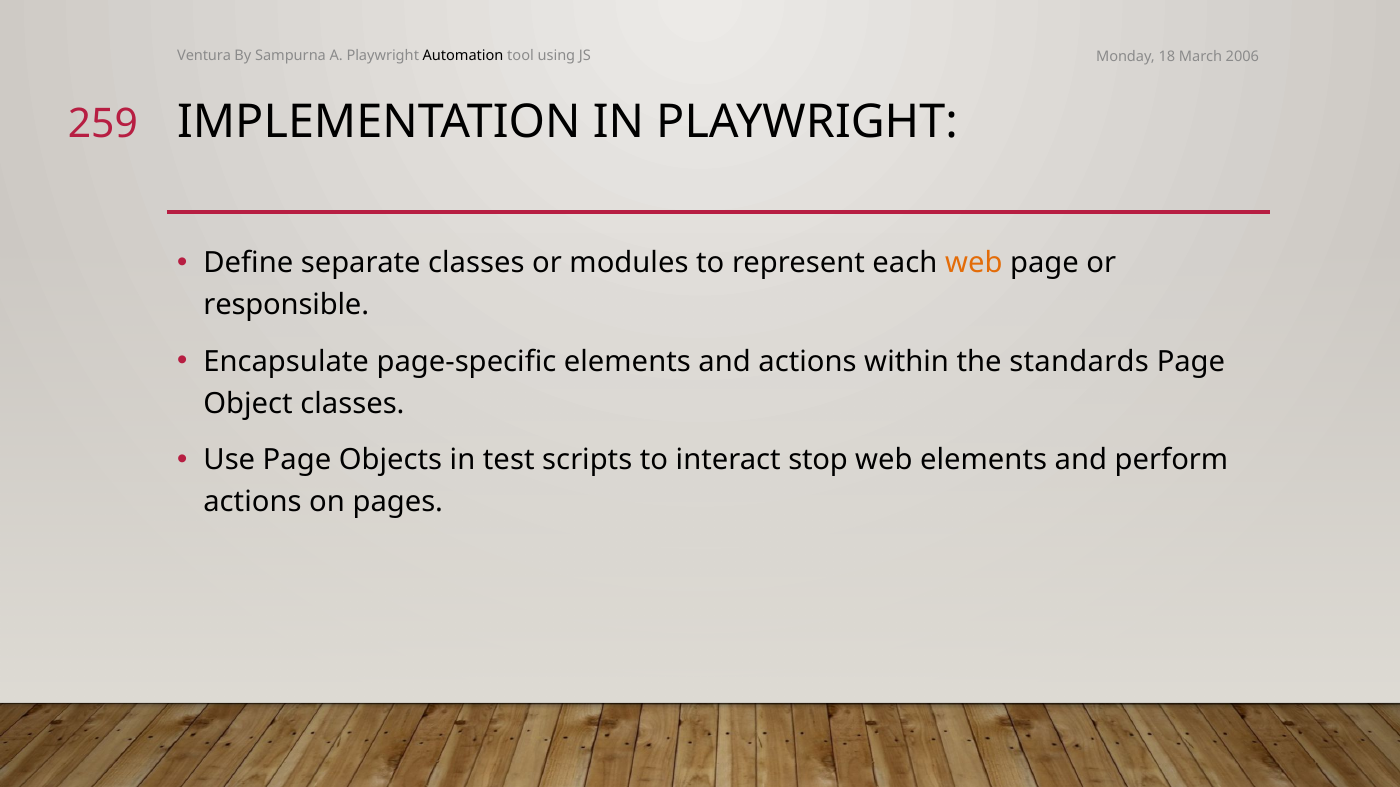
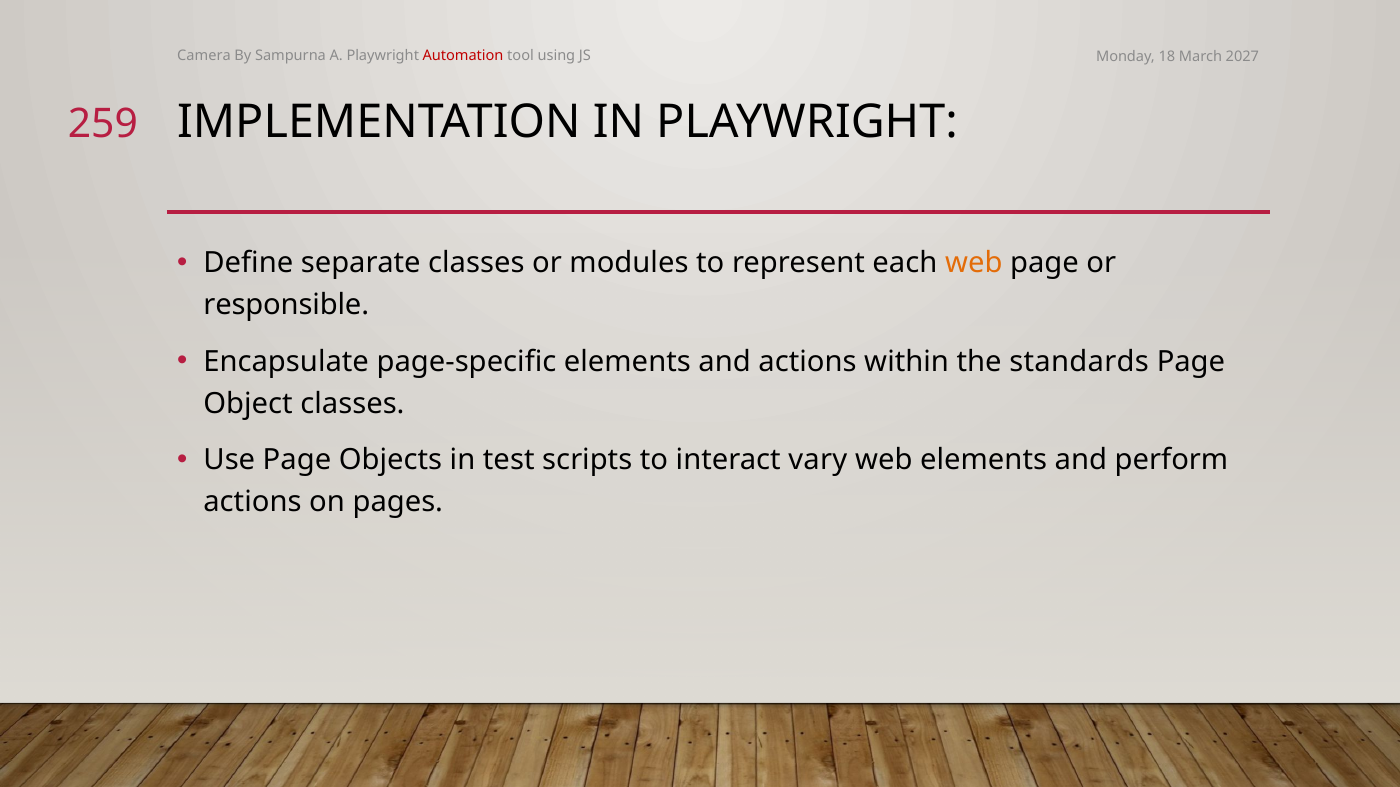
Ventura: Ventura -> Camera (204, 55)
Automation colour: black -> red (463, 55)
2006: 2006 -> 2027 (1242, 57)
stop: stop -> vary (818, 460)
